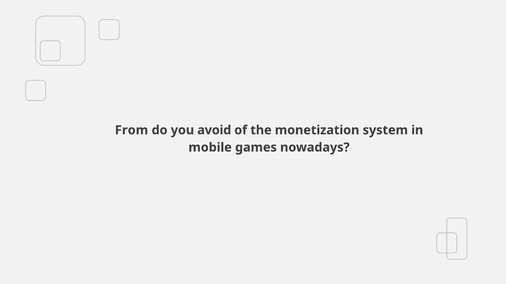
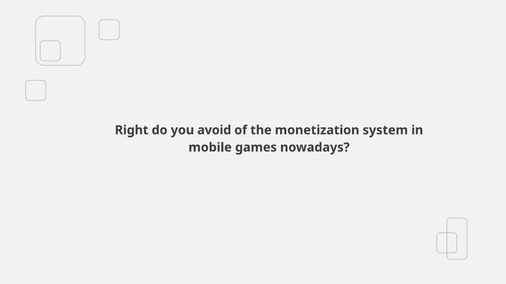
From: From -> Right (132, 130)
